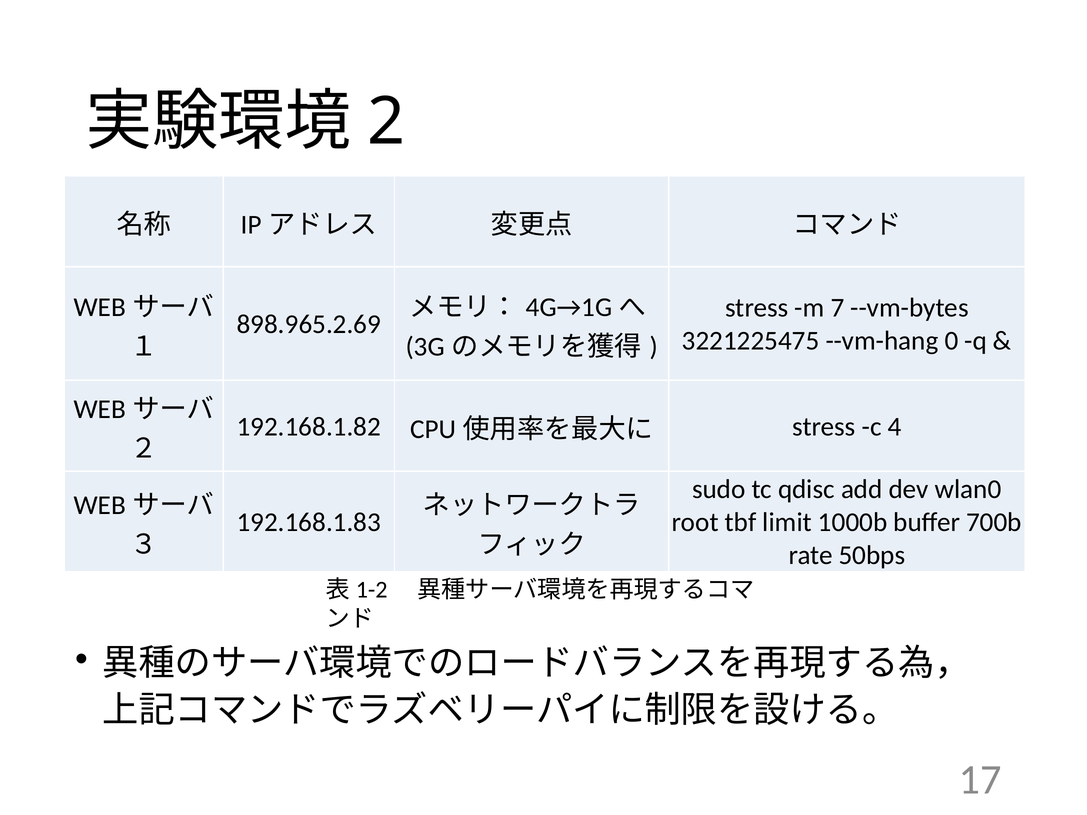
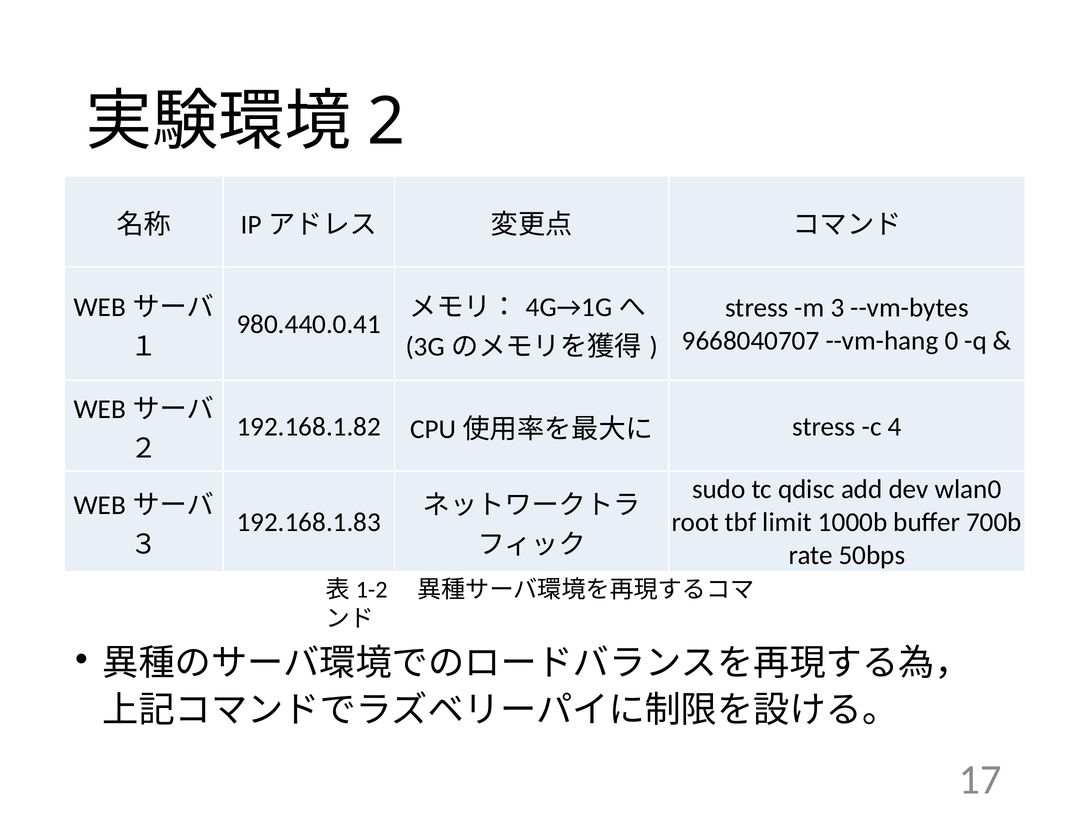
7: 7 -> 3 (837, 308)
898.965.2.69: 898.965.2.69 -> 980.440.0.41 (309, 324)
3221225475: 3221225475 -> 9668040707 (751, 341)
